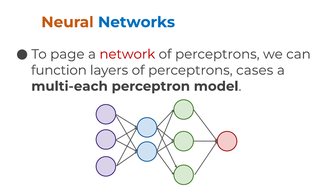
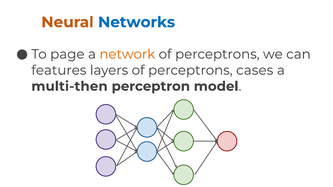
network colour: red -> orange (127, 54)
function: function -> features (59, 70)
multi-each: multi-each -> multi-then (70, 86)
